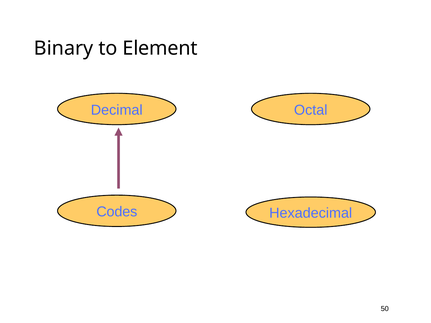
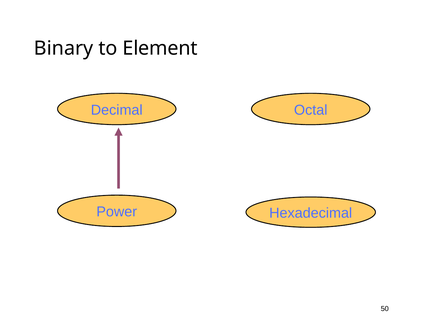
Codes: Codes -> Power (117, 212)
